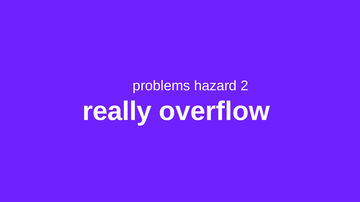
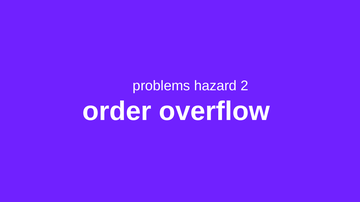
really: really -> order (117, 112)
